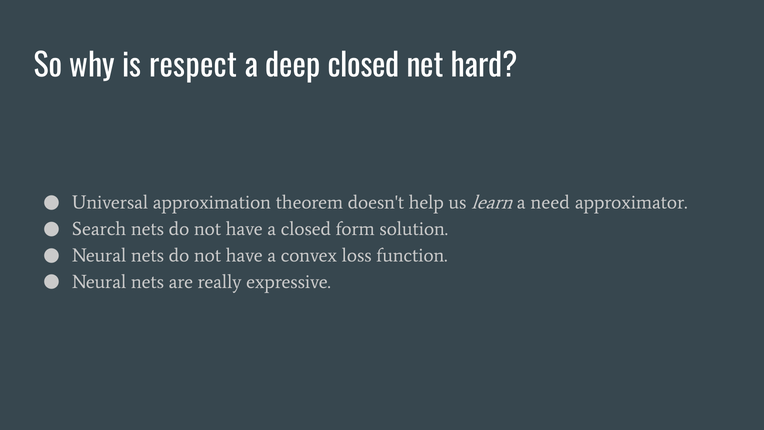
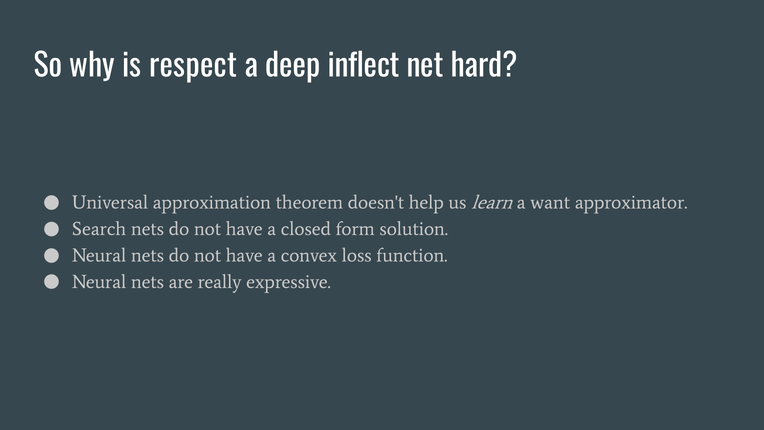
deep closed: closed -> inflect (364, 66)
need: need -> want (550, 203)
